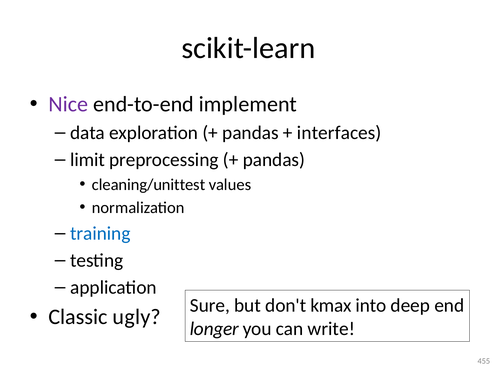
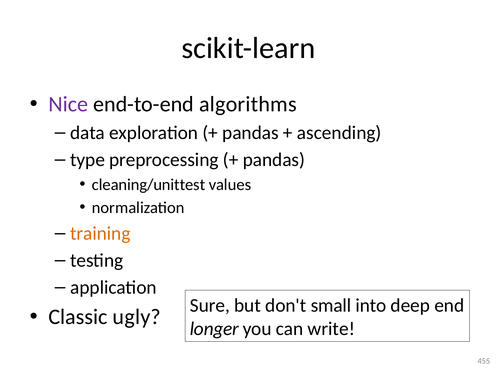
implement: implement -> algorithms (248, 104)
interfaces: interfaces -> ascending (339, 133)
limit: limit -> type (88, 160)
training colour: blue -> orange (100, 233)
kmax: kmax -> small (331, 305)
